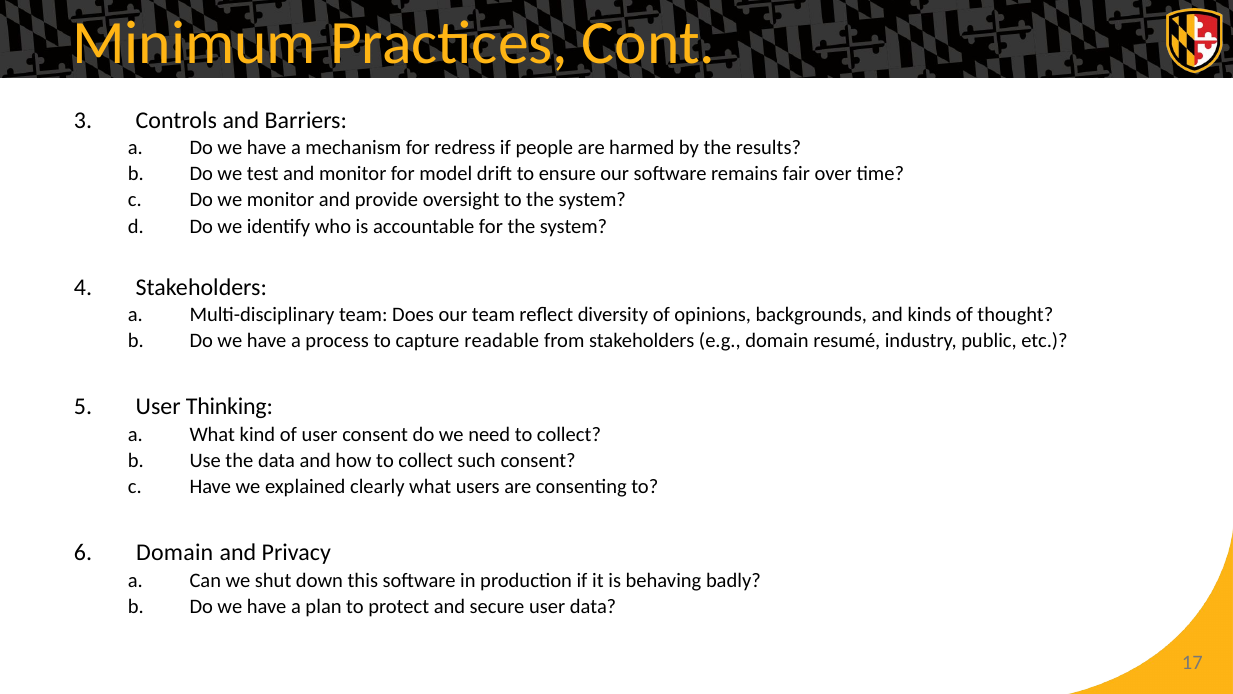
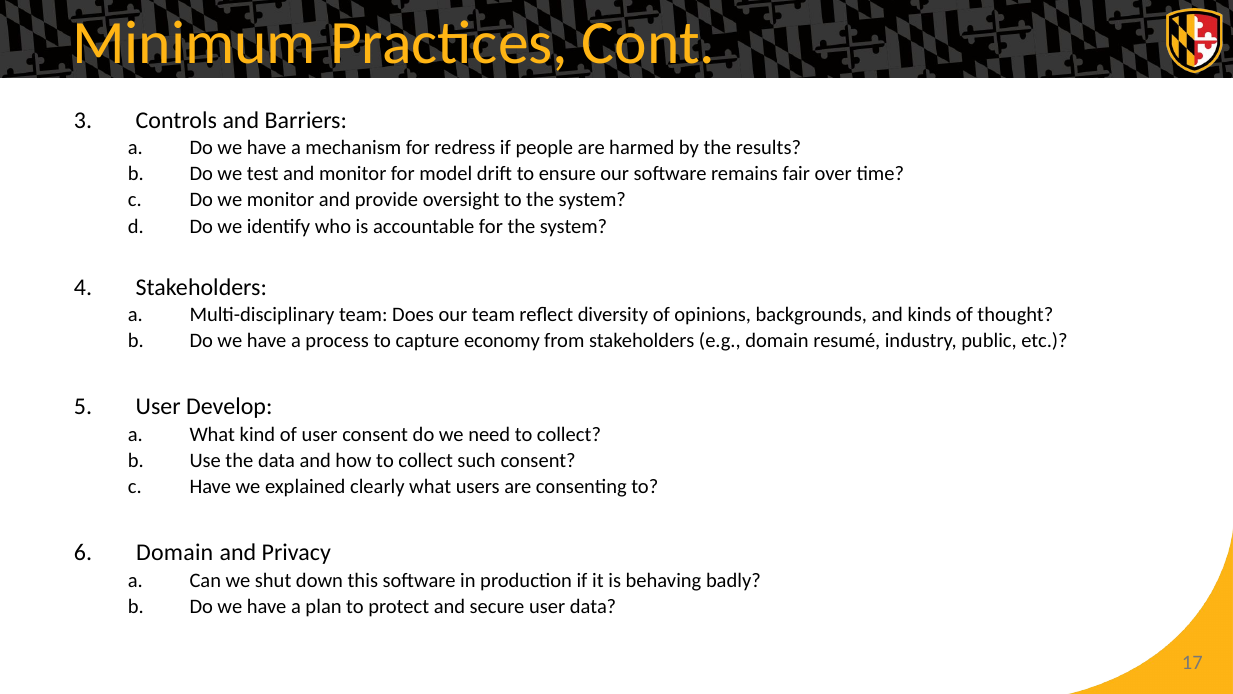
readable: readable -> economy (502, 341)
Thinking: Thinking -> Develop (229, 407)
